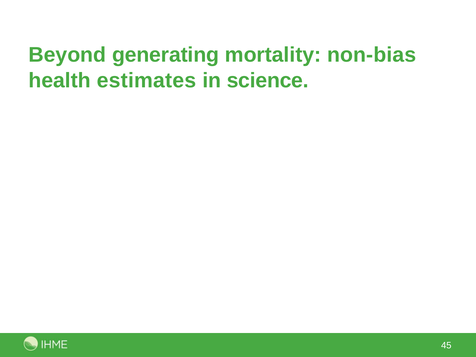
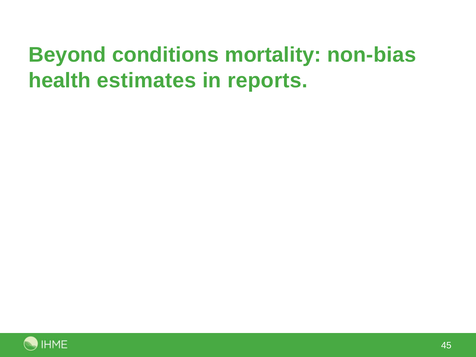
generating: generating -> conditions (165, 55)
science: science -> reports (268, 80)
